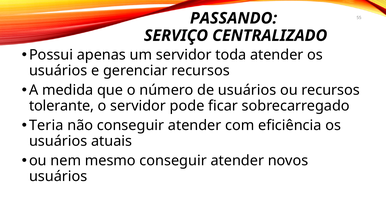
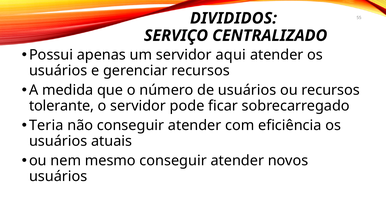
PASSANDO: PASSANDO -> DIVIDIDOS (234, 18)
toda: toda -> aqui (231, 55)
